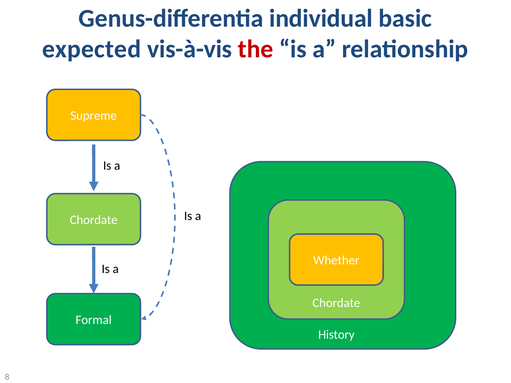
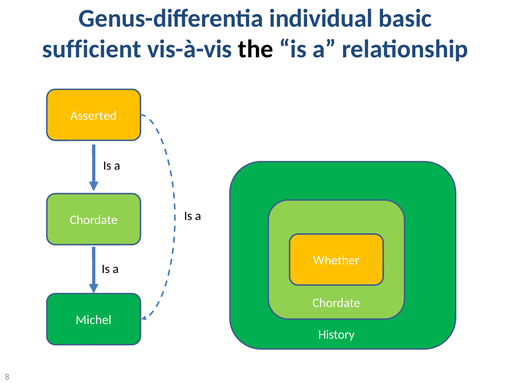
expected: expected -> sufficient (92, 49)
the colour: red -> black (256, 49)
Supreme: Supreme -> Asserted (94, 116)
Formal: Formal -> Michel (94, 320)
